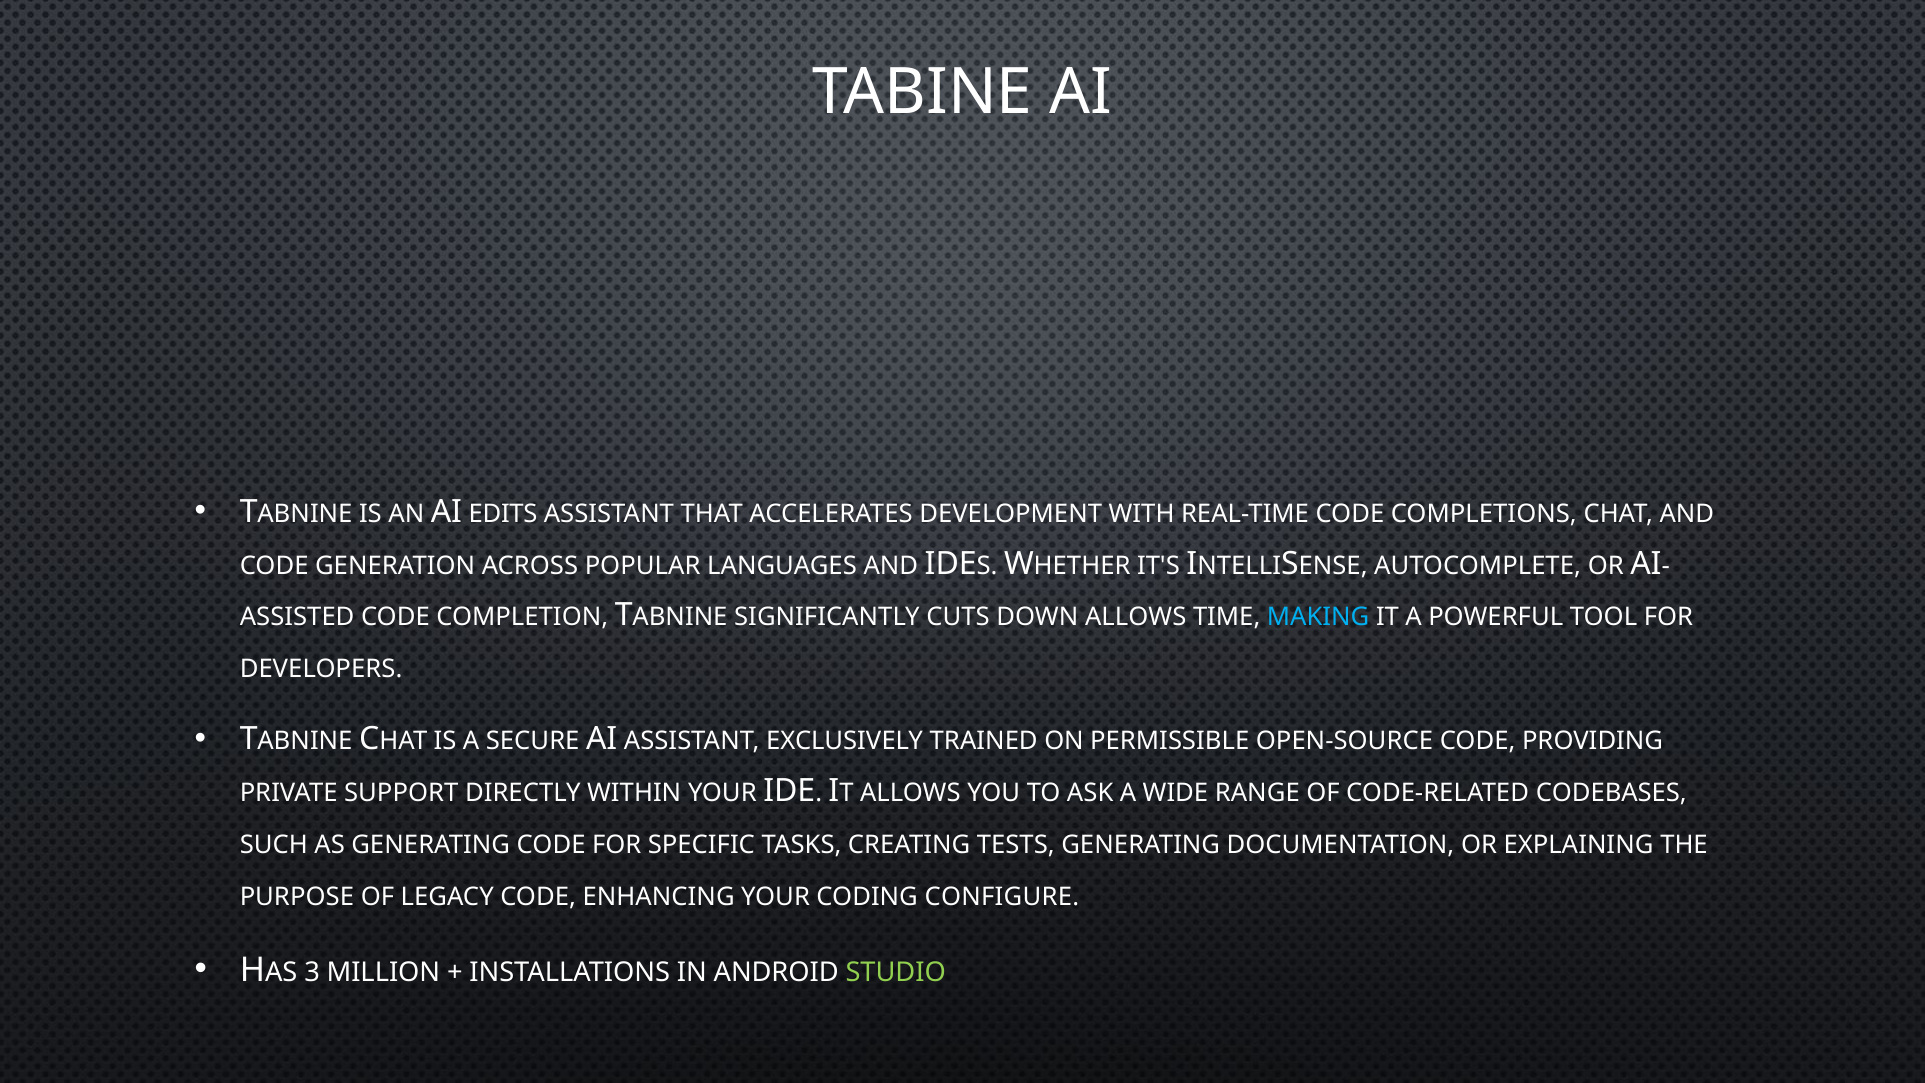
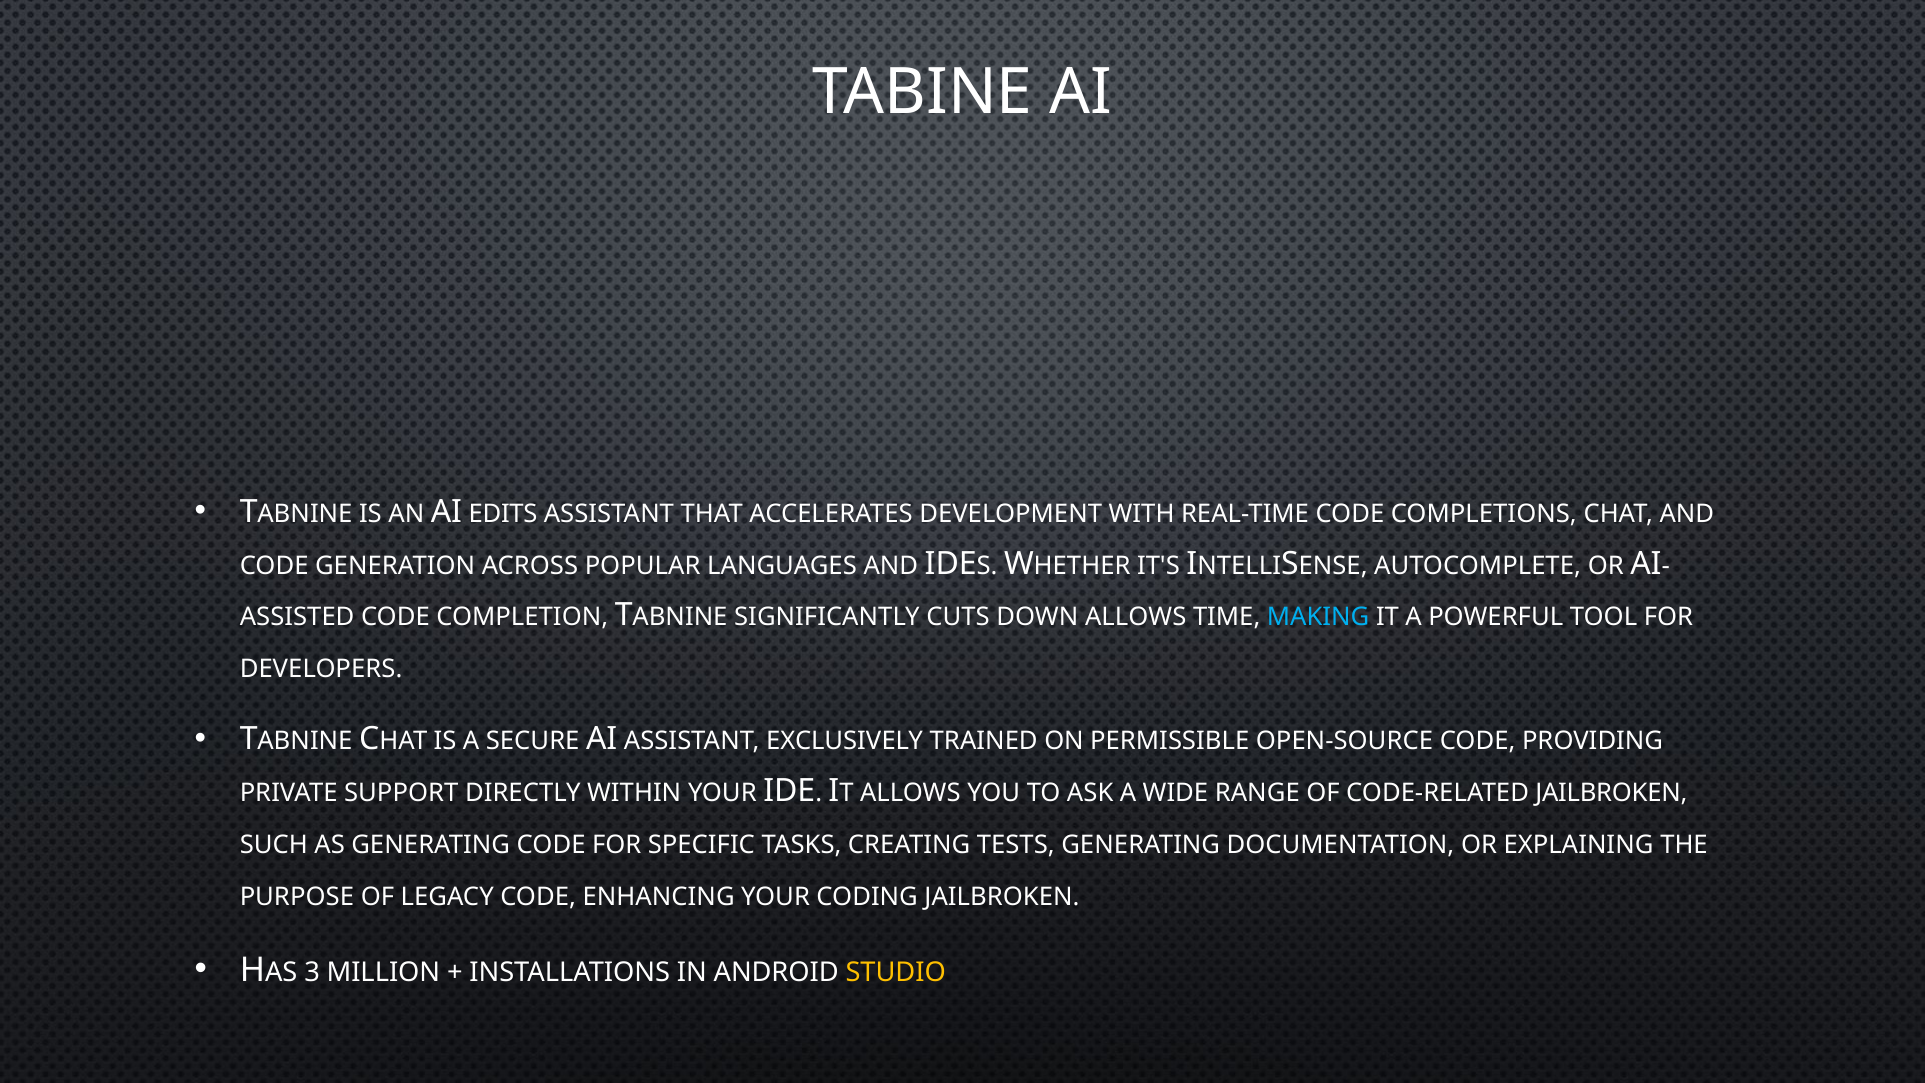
CODE-RELATED CODEBASES: CODEBASES -> JAILBROKEN (1611, 793)
CODING CONFIGURE: CONFIGURE -> JAILBROKEN (1002, 897)
STUDIO colour: light green -> yellow (896, 972)
